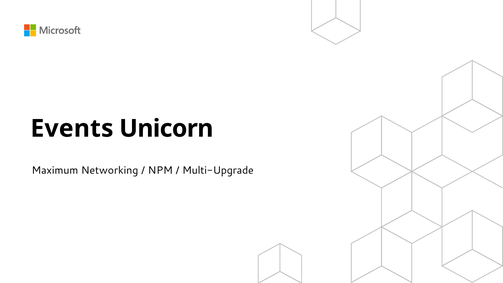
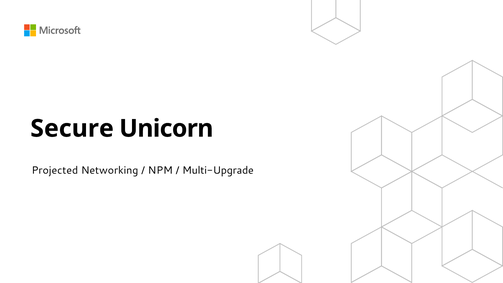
Events: Events -> Secure (72, 129)
Maximum: Maximum -> Projected (55, 170)
